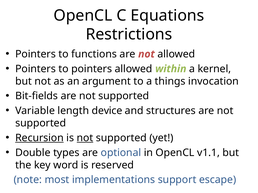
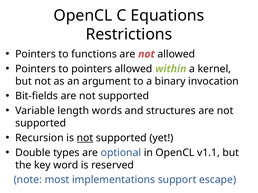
things: things -> binary (170, 81)
device: device -> words (107, 111)
Recursion underline: present -> none (39, 138)
